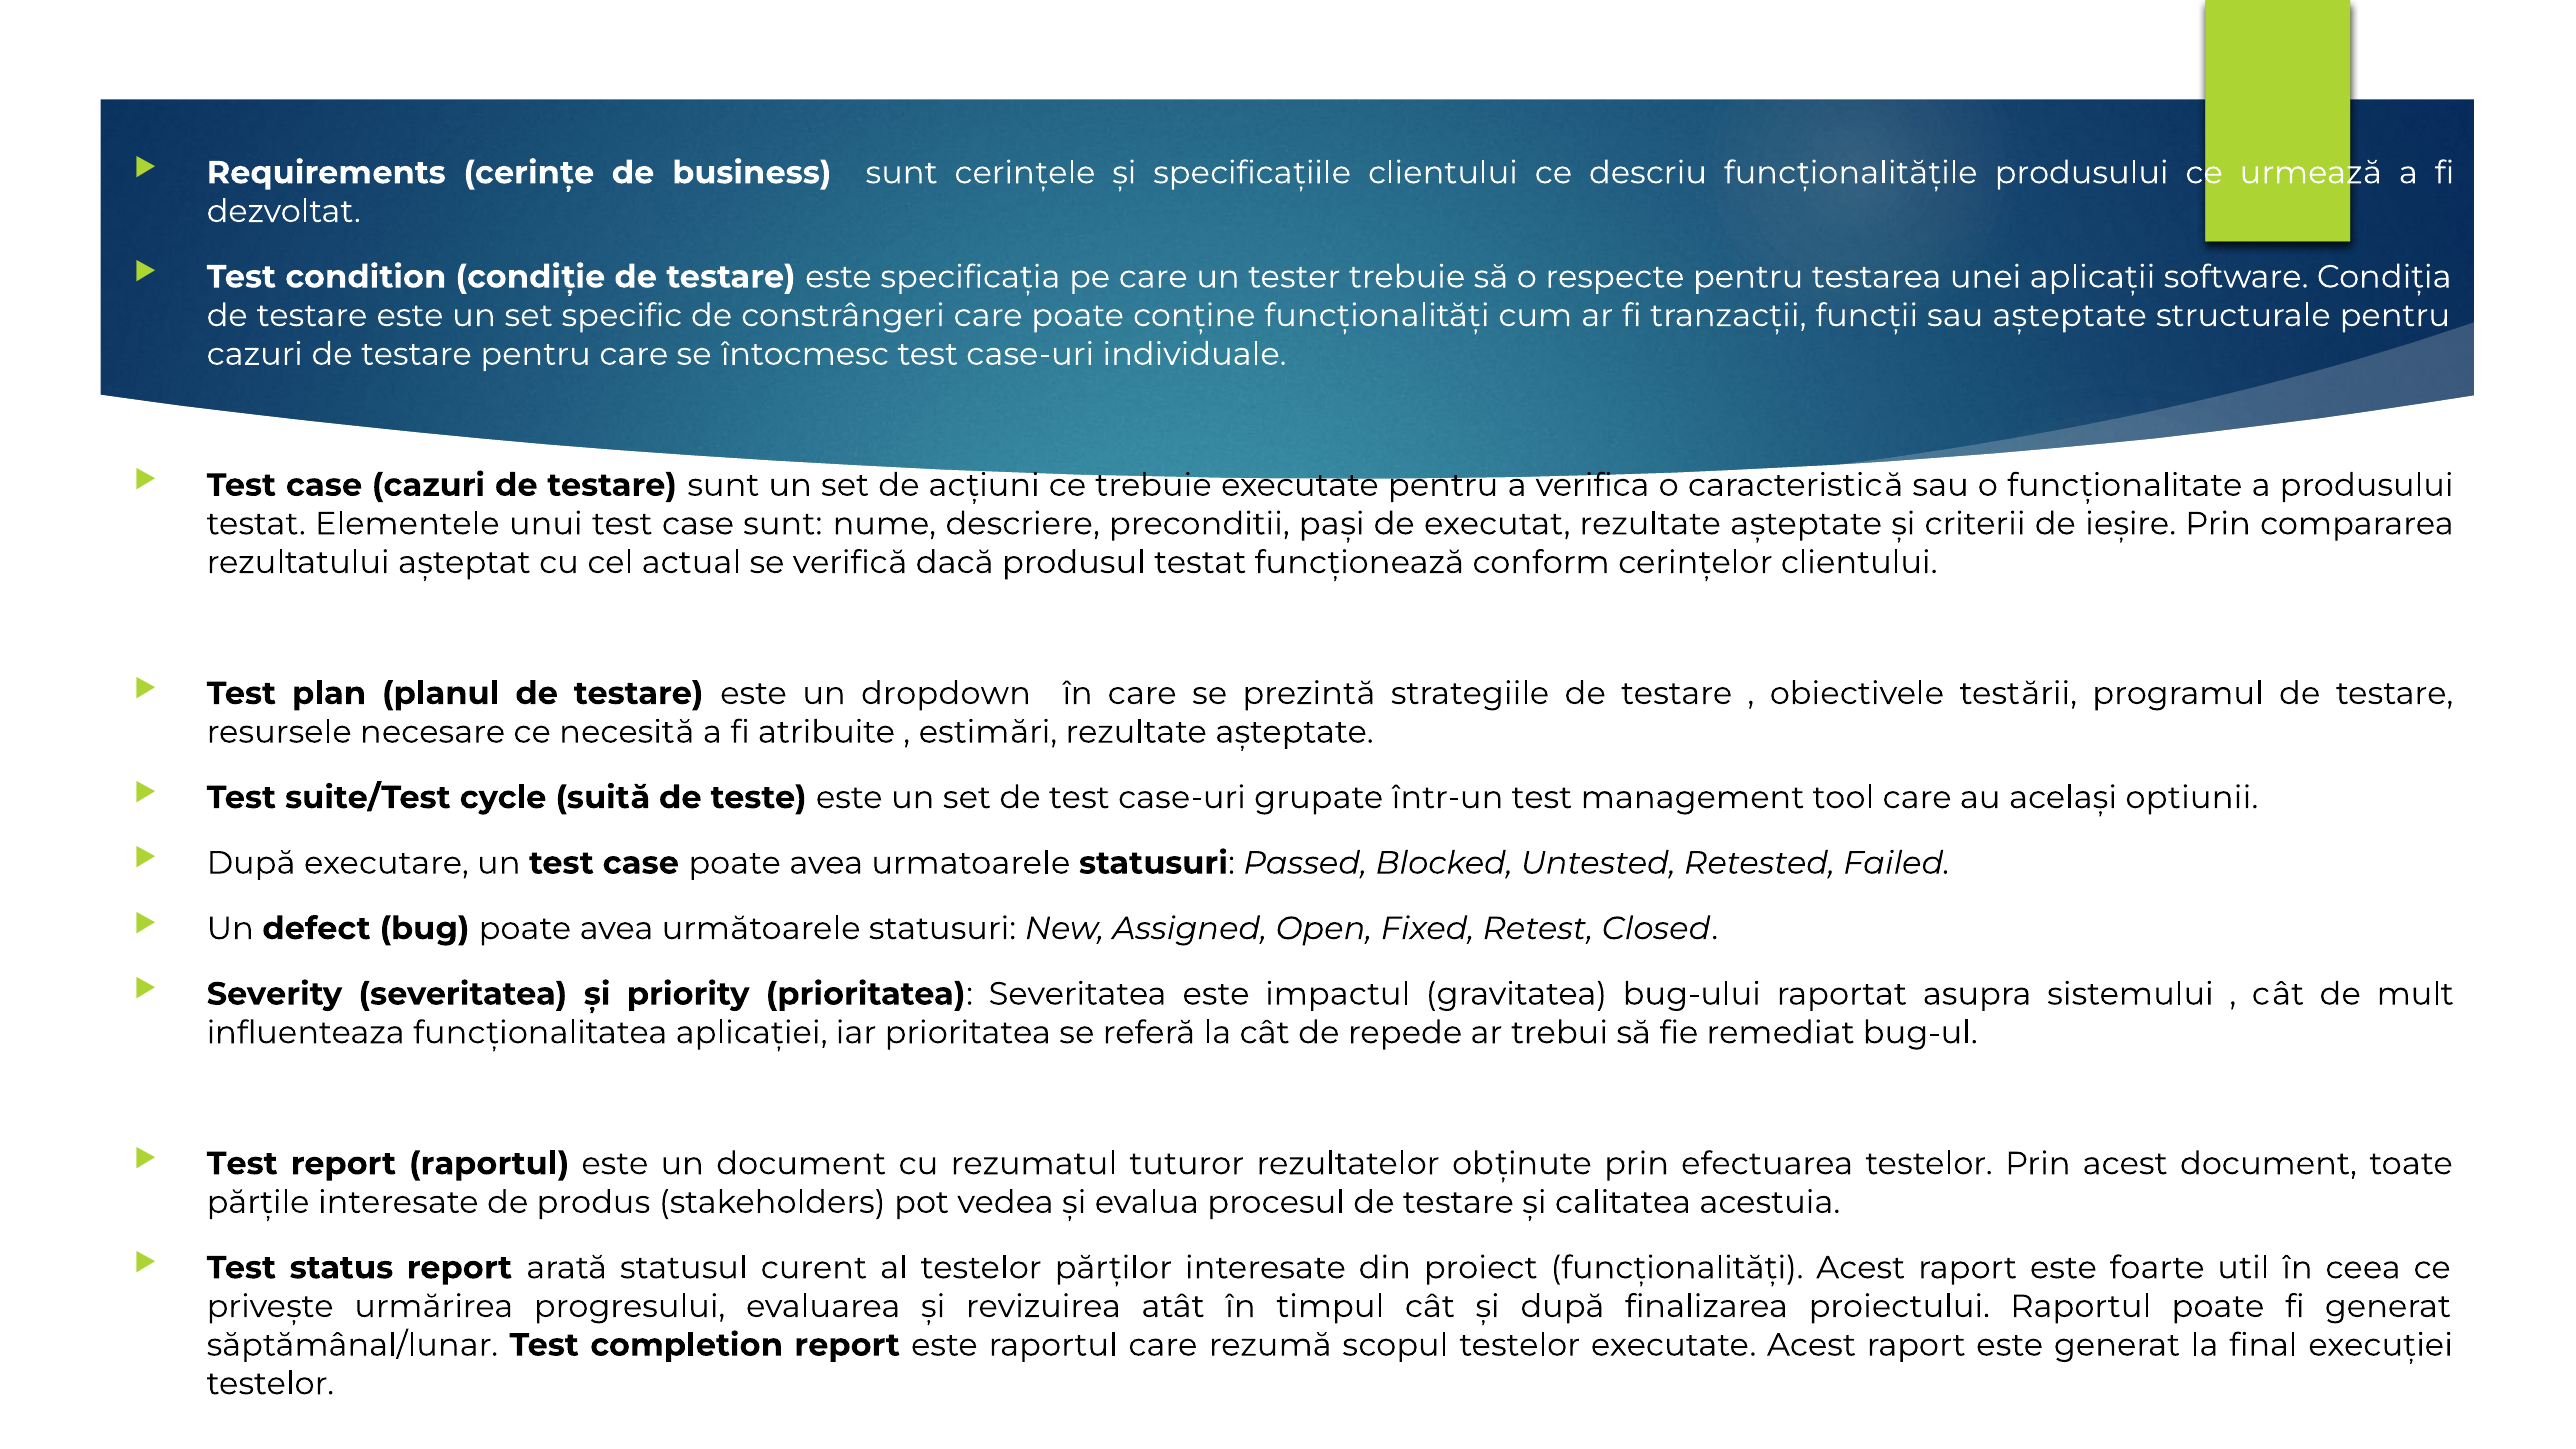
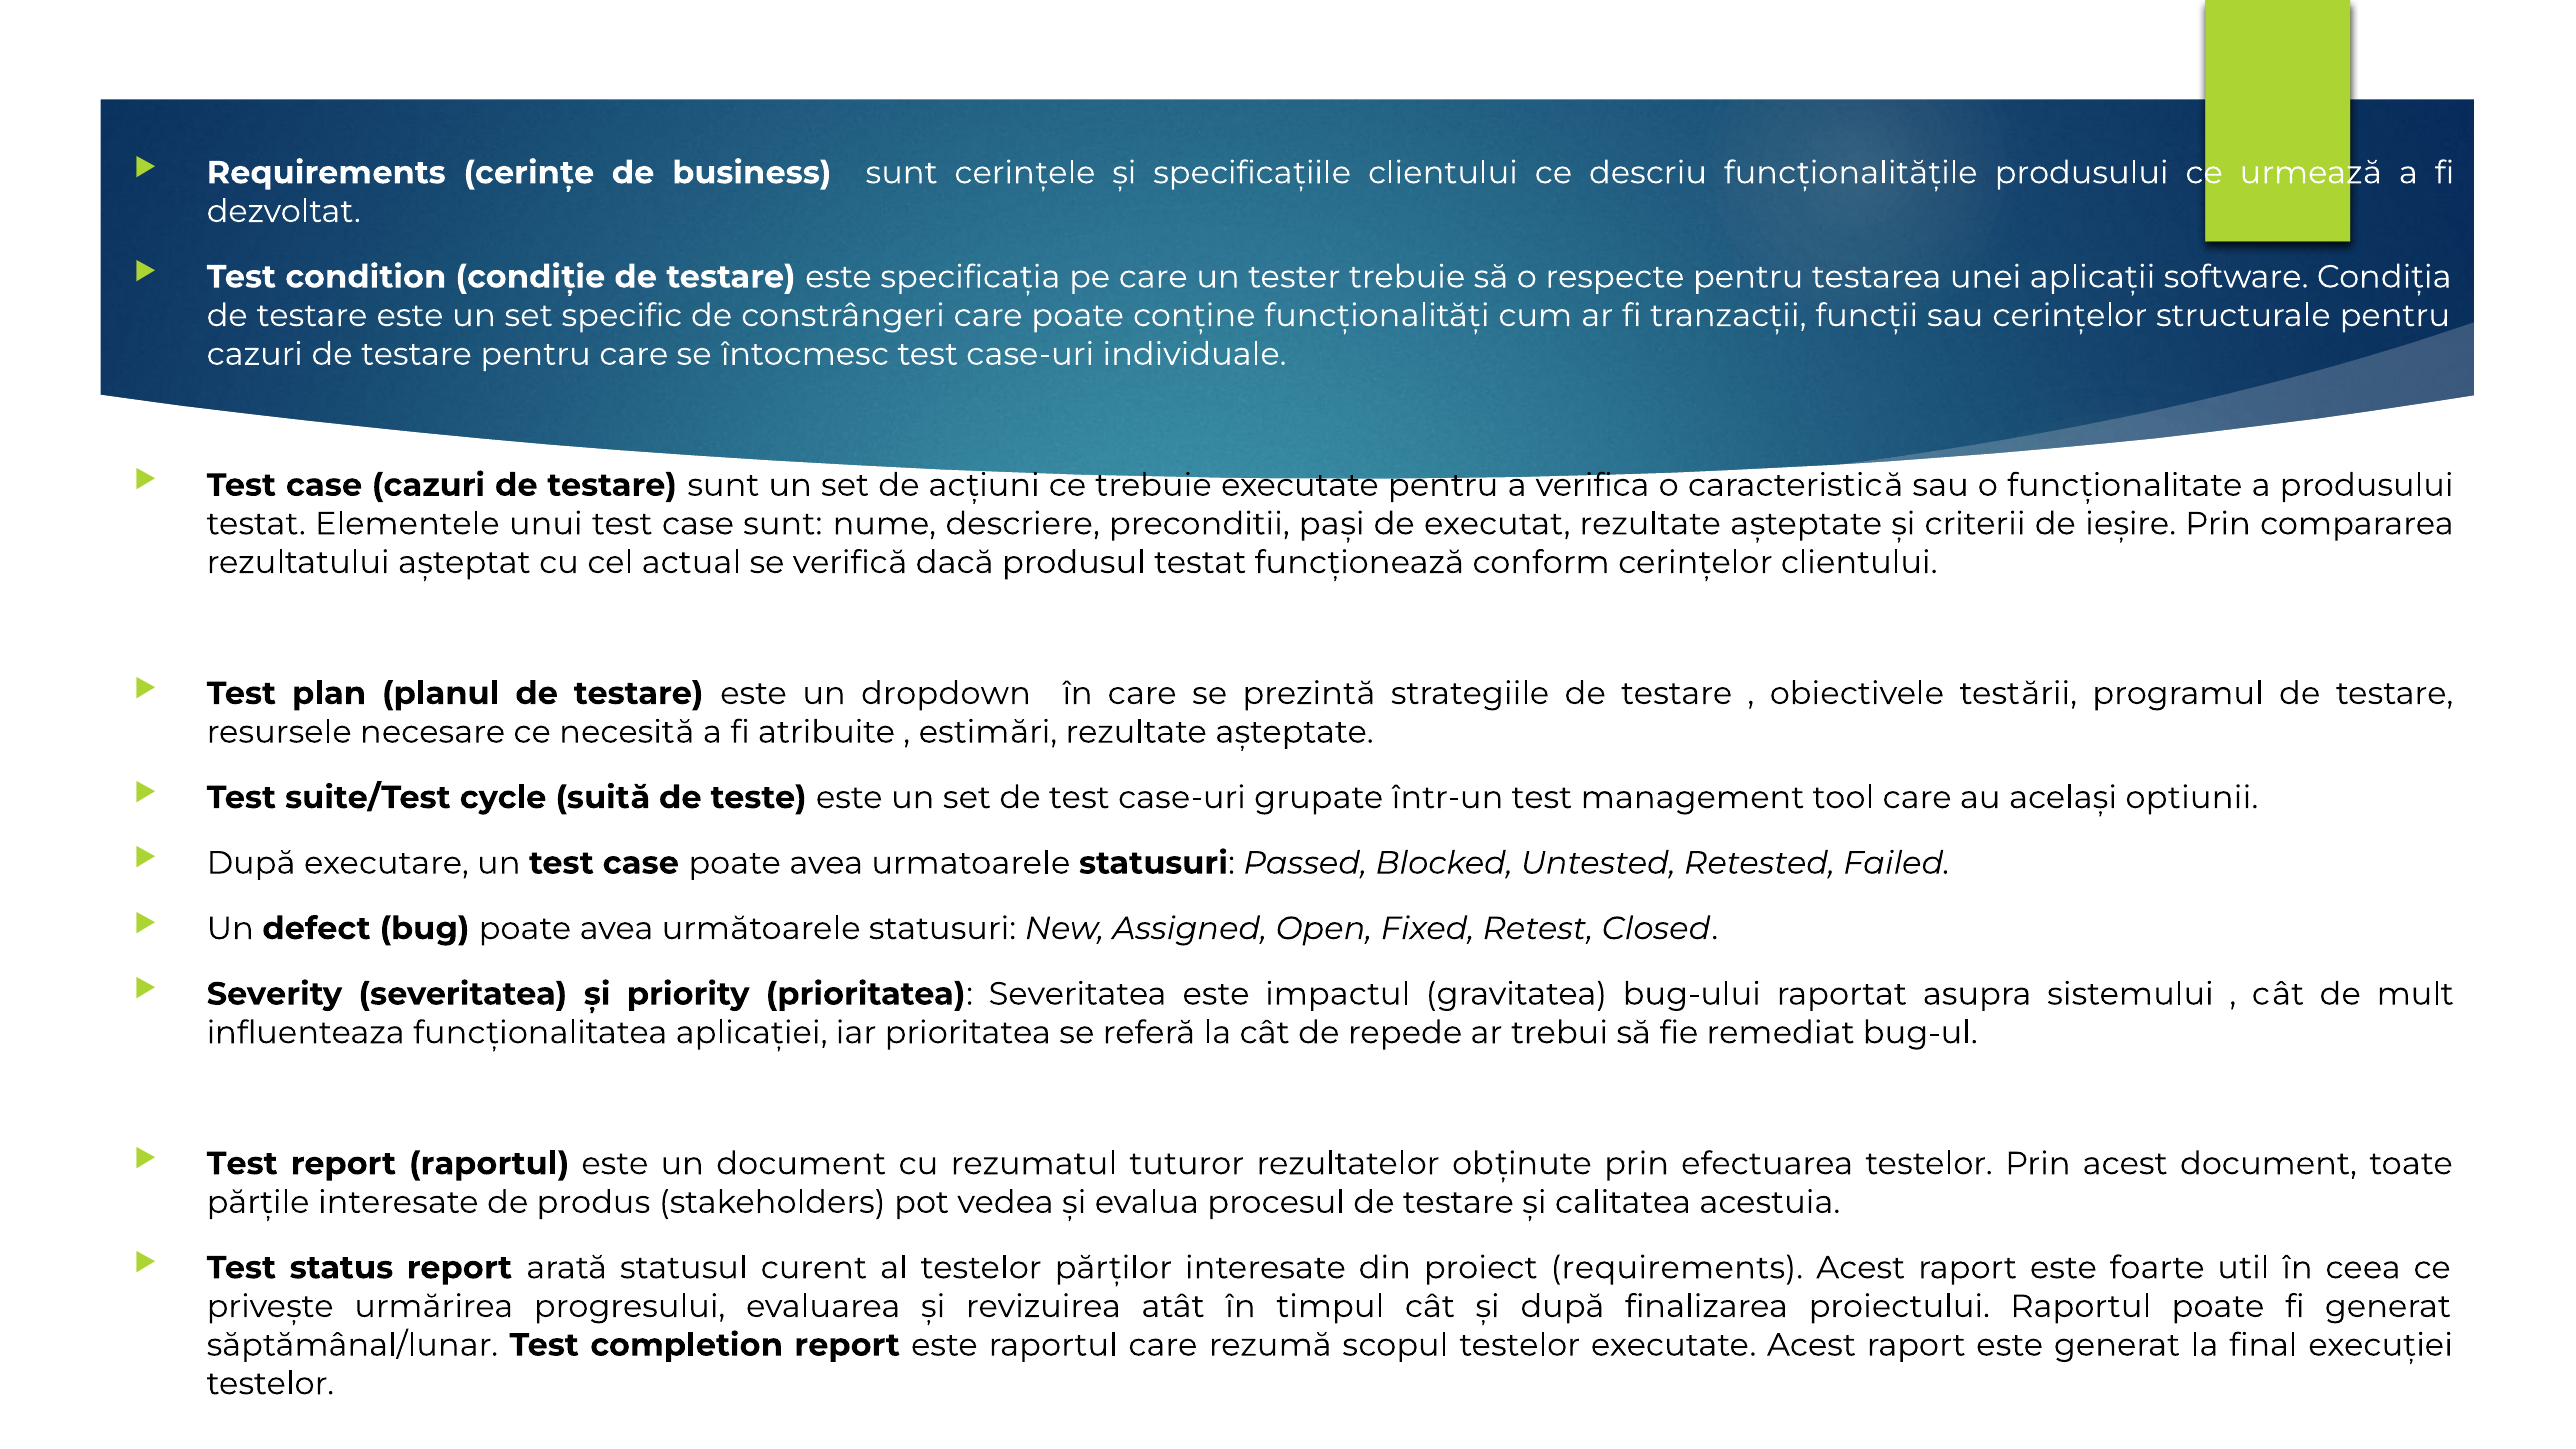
sau așteptate: așteptate -> cerințelor (2070, 316)
proiect funcționalități: funcționalități -> requirements (1677, 1268)
